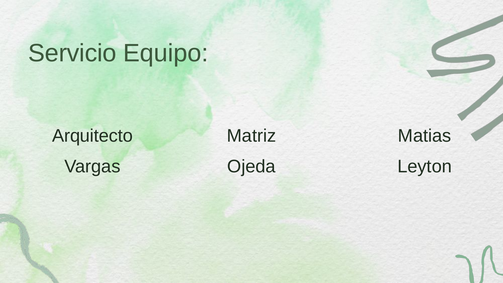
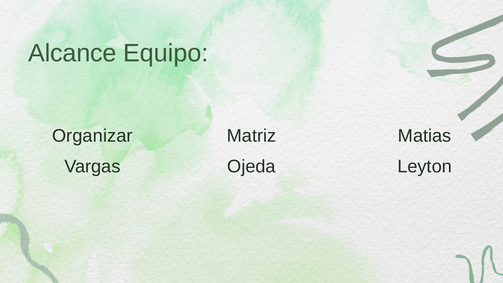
Servicio: Servicio -> Alcance (72, 53)
Arquitecto: Arquitecto -> Organizar (92, 136)
